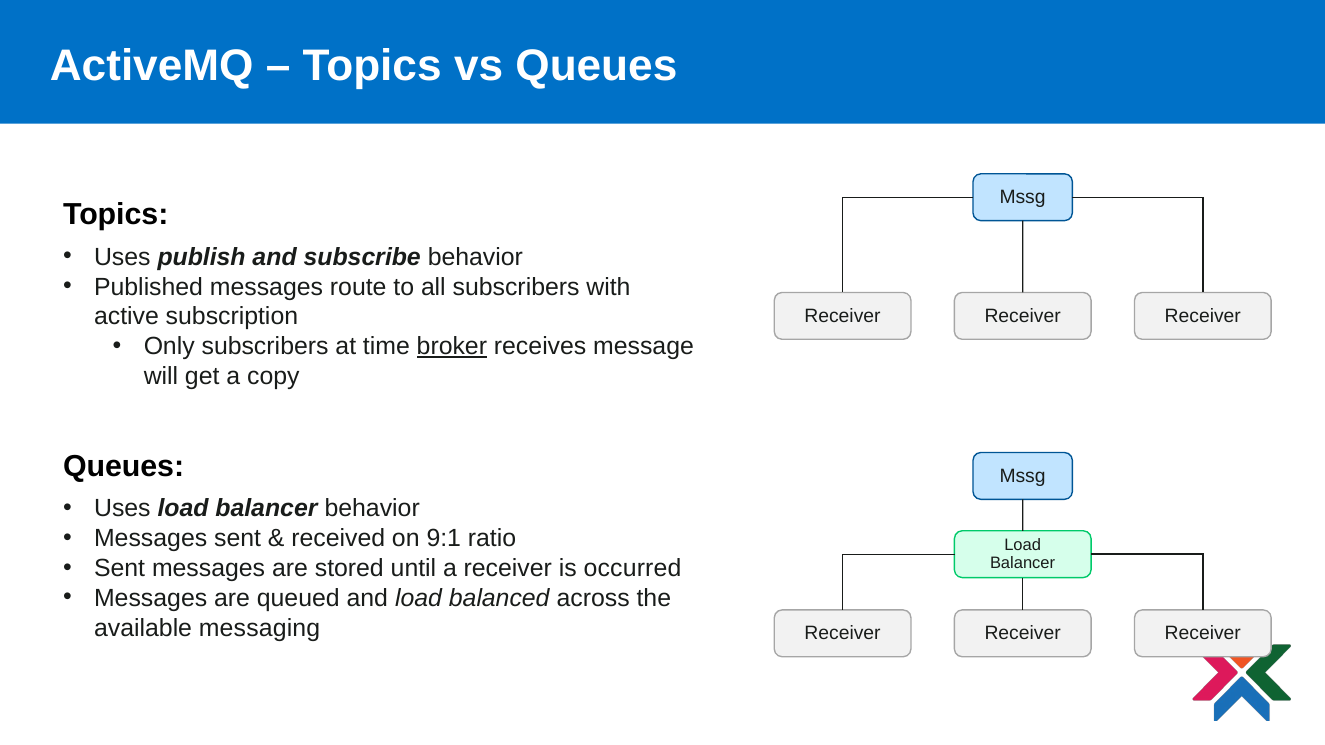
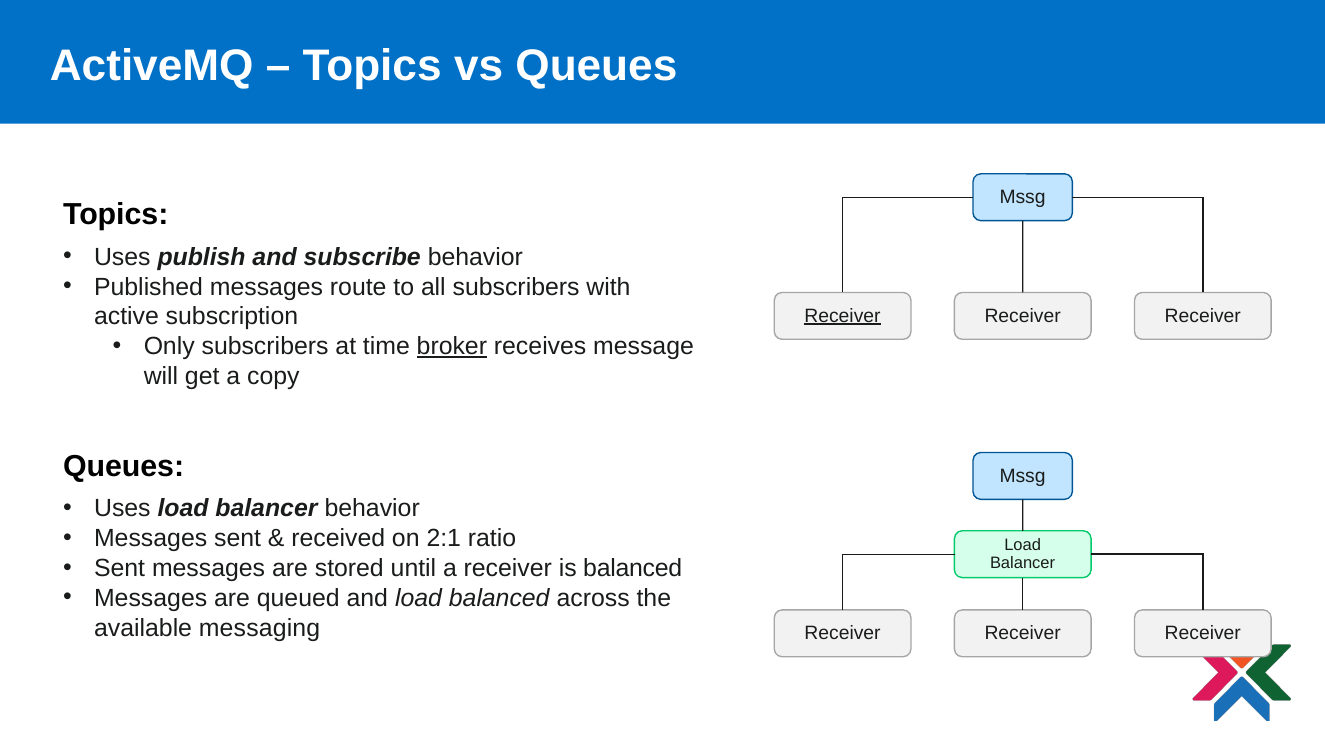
Receiver underline: none -> present (843, 316)
9:1: 9:1 -> 2:1 (444, 539)
is occurred: occurred -> balanced (633, 568)
